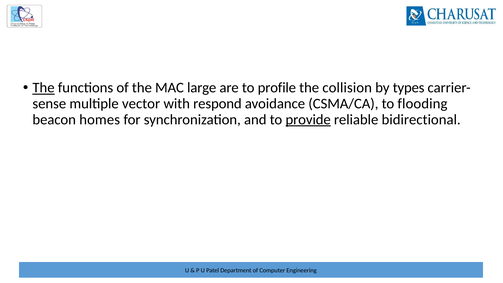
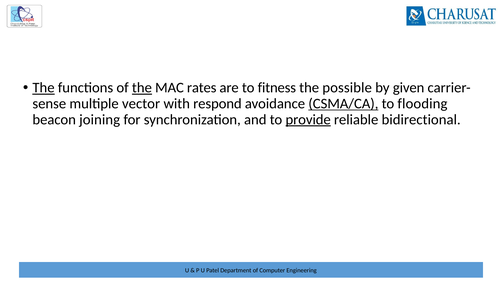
the underline: none -> present (142, 88)
large: large -> rates (202, 88)
profile: profile -> fitness (277, 88)
collision: collision -> possible (347, 88)
types: types -> given (409, 88)
CSMA/CA underline: none -> present (343, 104)
homes: homes -> joining (100, 119)
